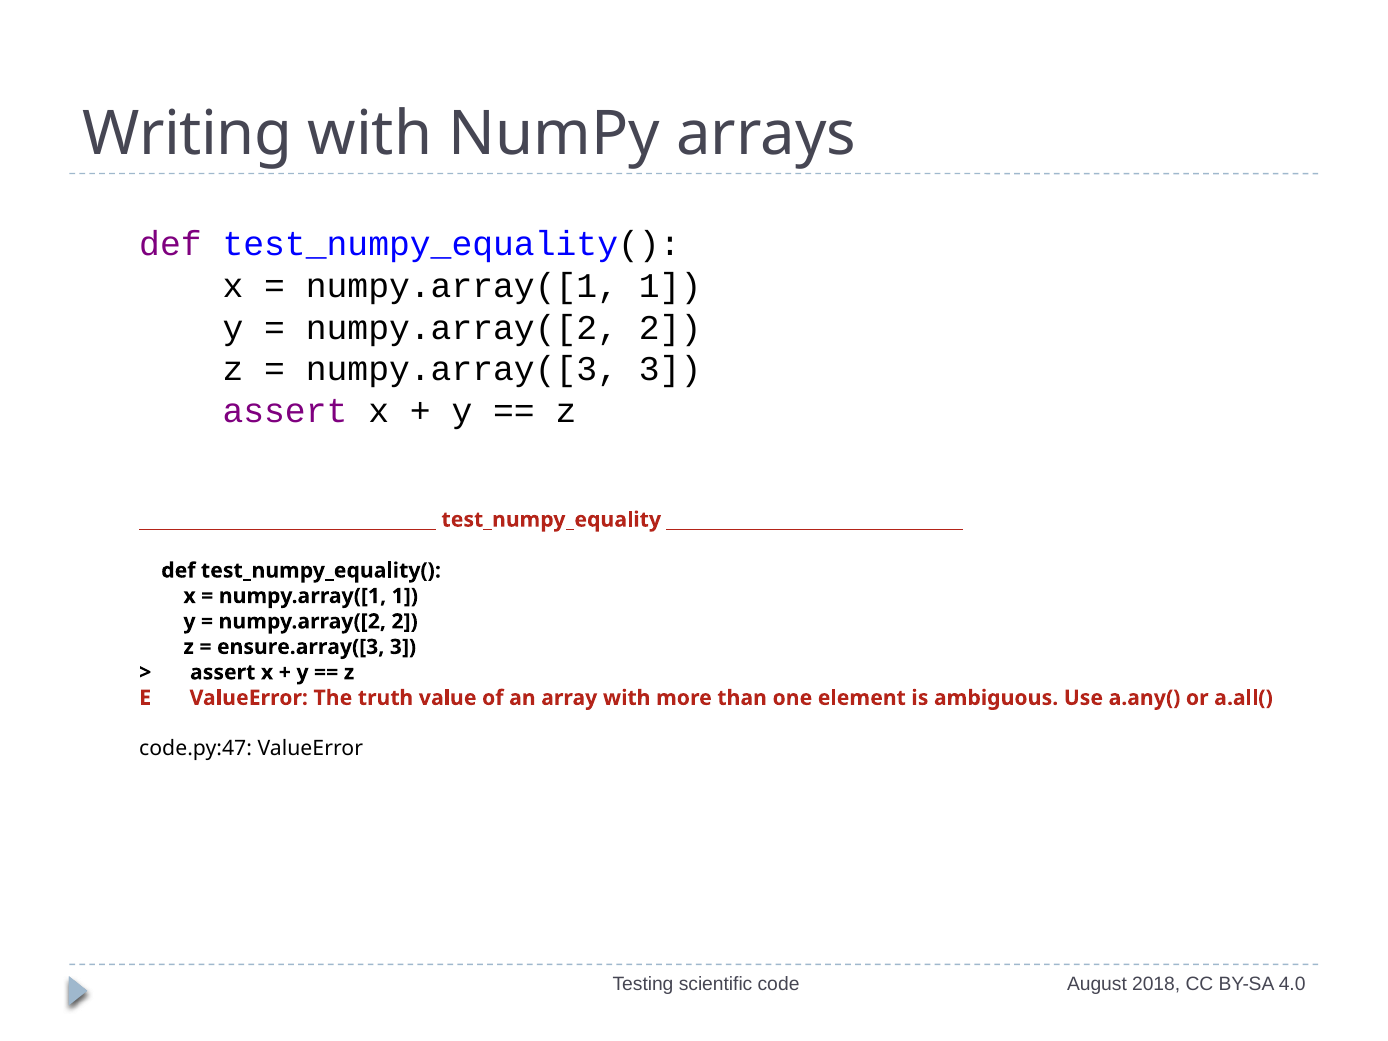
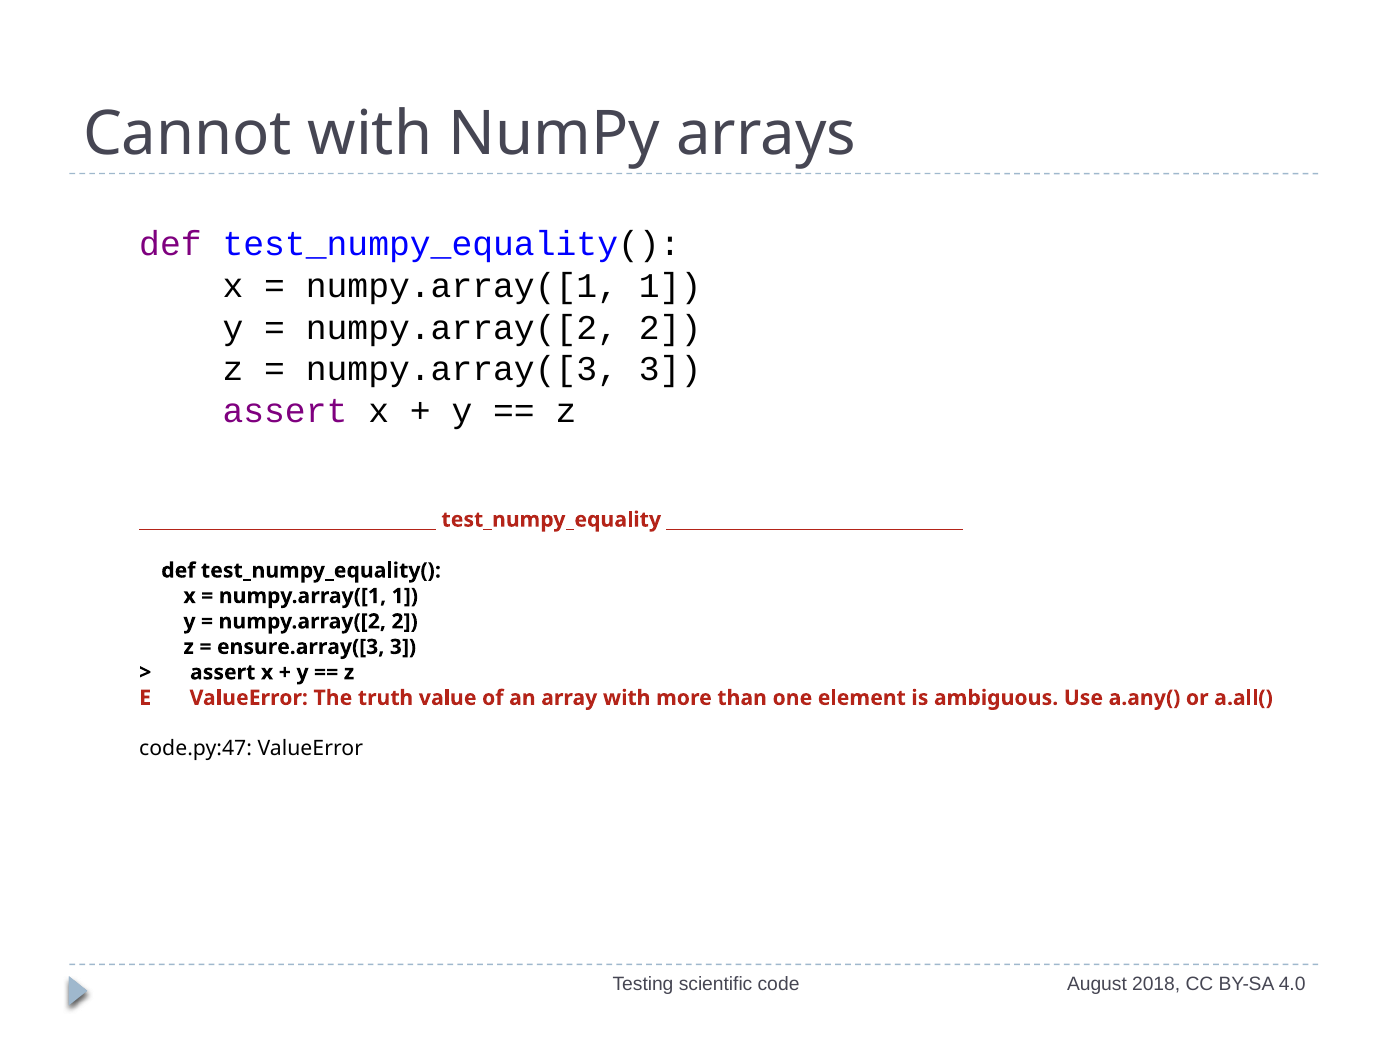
Writing: Writing -> Cannot (187, 134)
